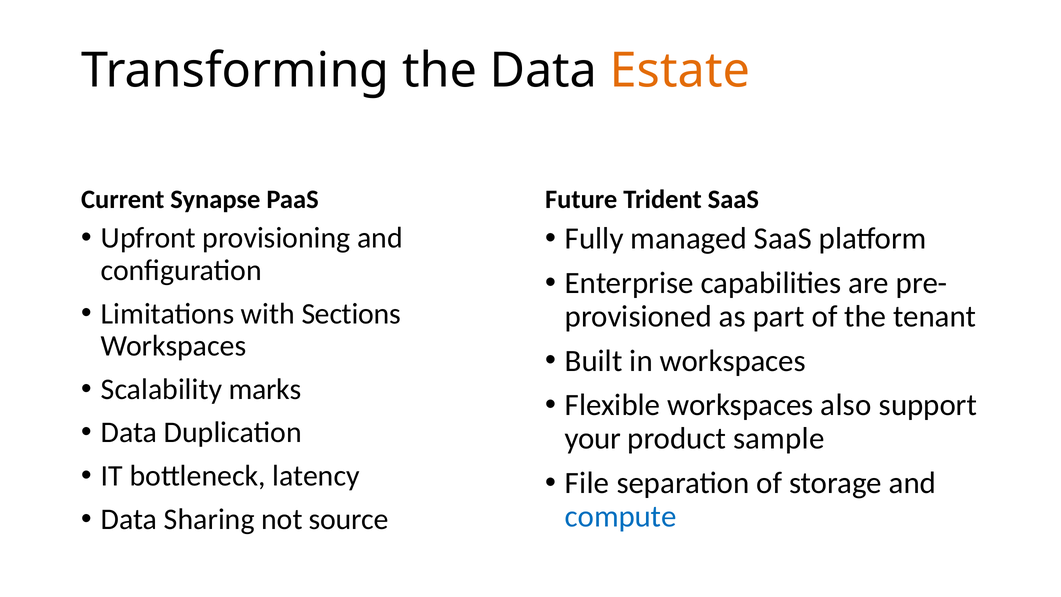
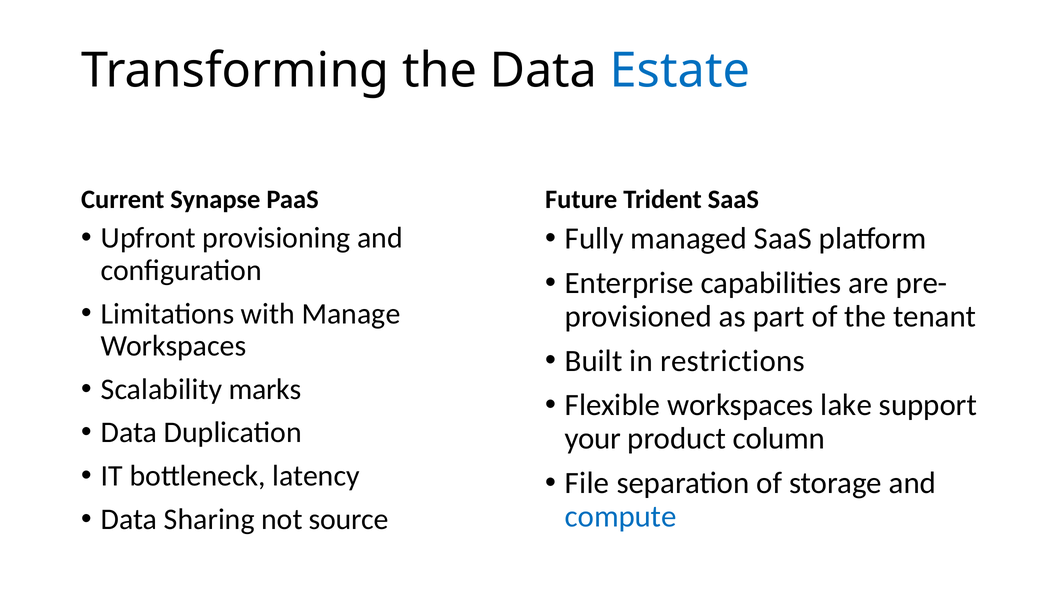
Estate colour: orange -> blue (680, 70)
Sections: Sections -> Manage (351, 314)
in workspaces: workspaces -> restrictions (733, 361)
also: also -> lake (846, 405)
sample: sample -> column (779, 438)
